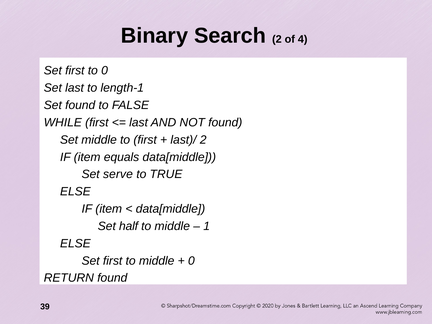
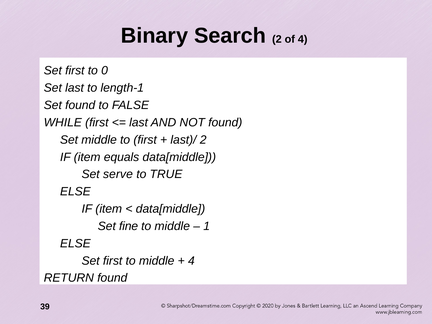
half: half -> fine (129, 226)
0: 0 -> 4 (191, 261)
